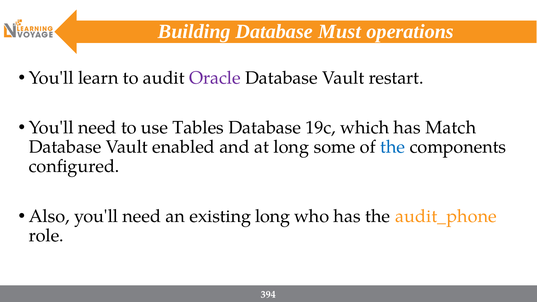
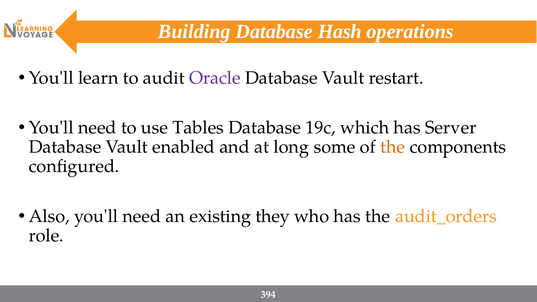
Must: Must -> Hash (340, 32)
Match: Match -> Server (451, 128)
the colour: blue -> orange (393, 147)
existing long: long -> they (273, 216)
audit_phone: audit_phone -> audit_orders (446, 216)
